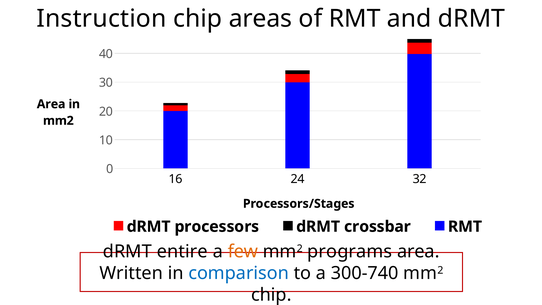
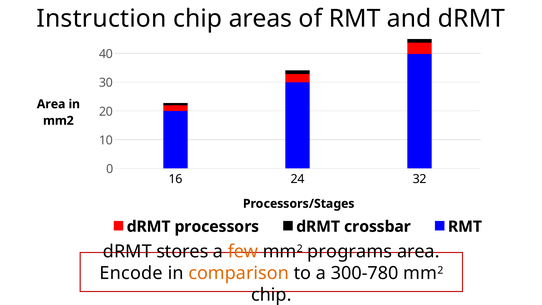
entire: entire -> stores (182, 251)
Written: Written -> Encode (131, 273)
comparison colour: blue -> orange (239, 273)
300-740: 300-740 -> 300-780 (365, 273)
